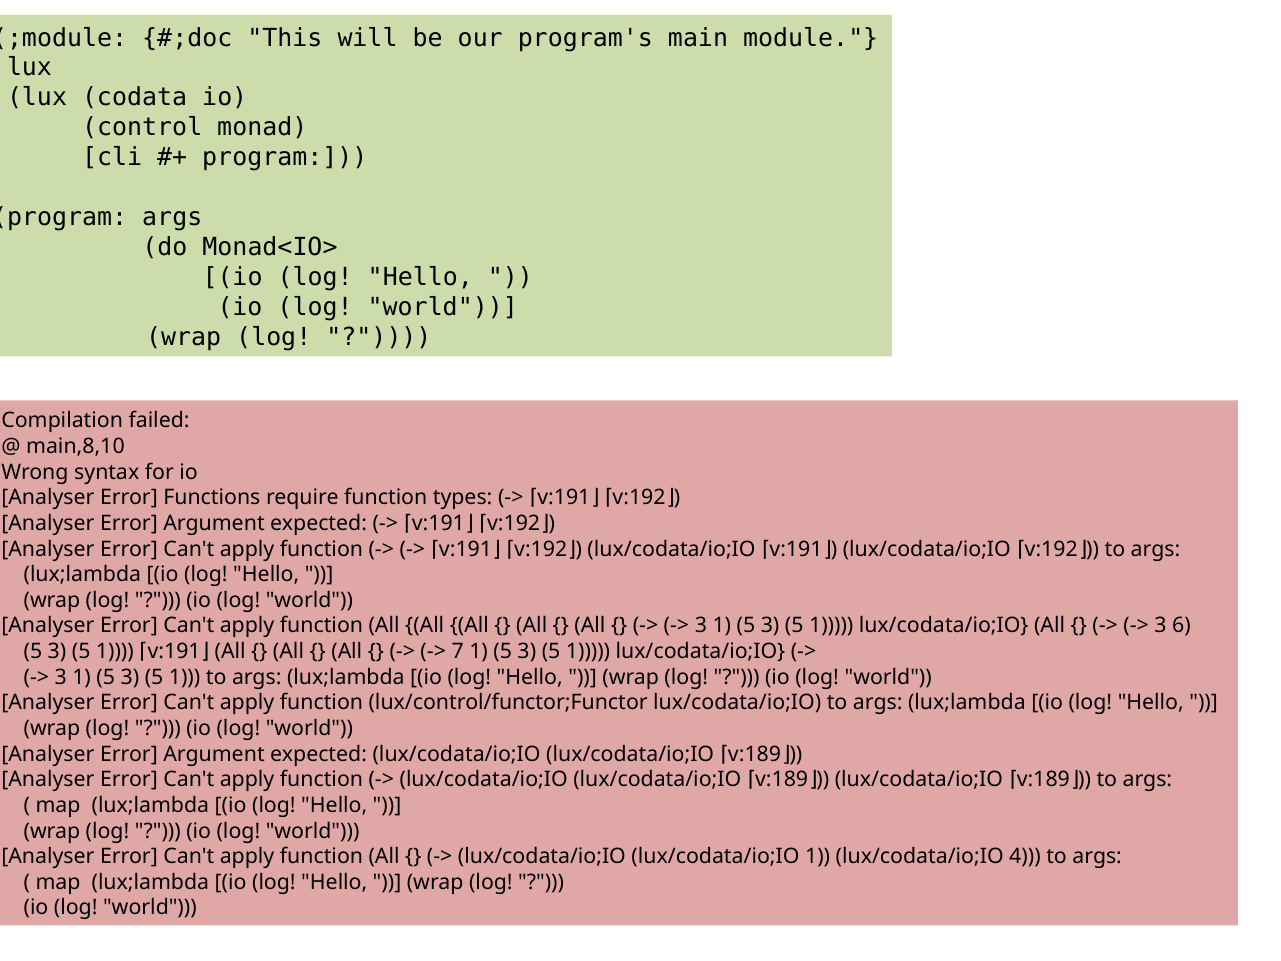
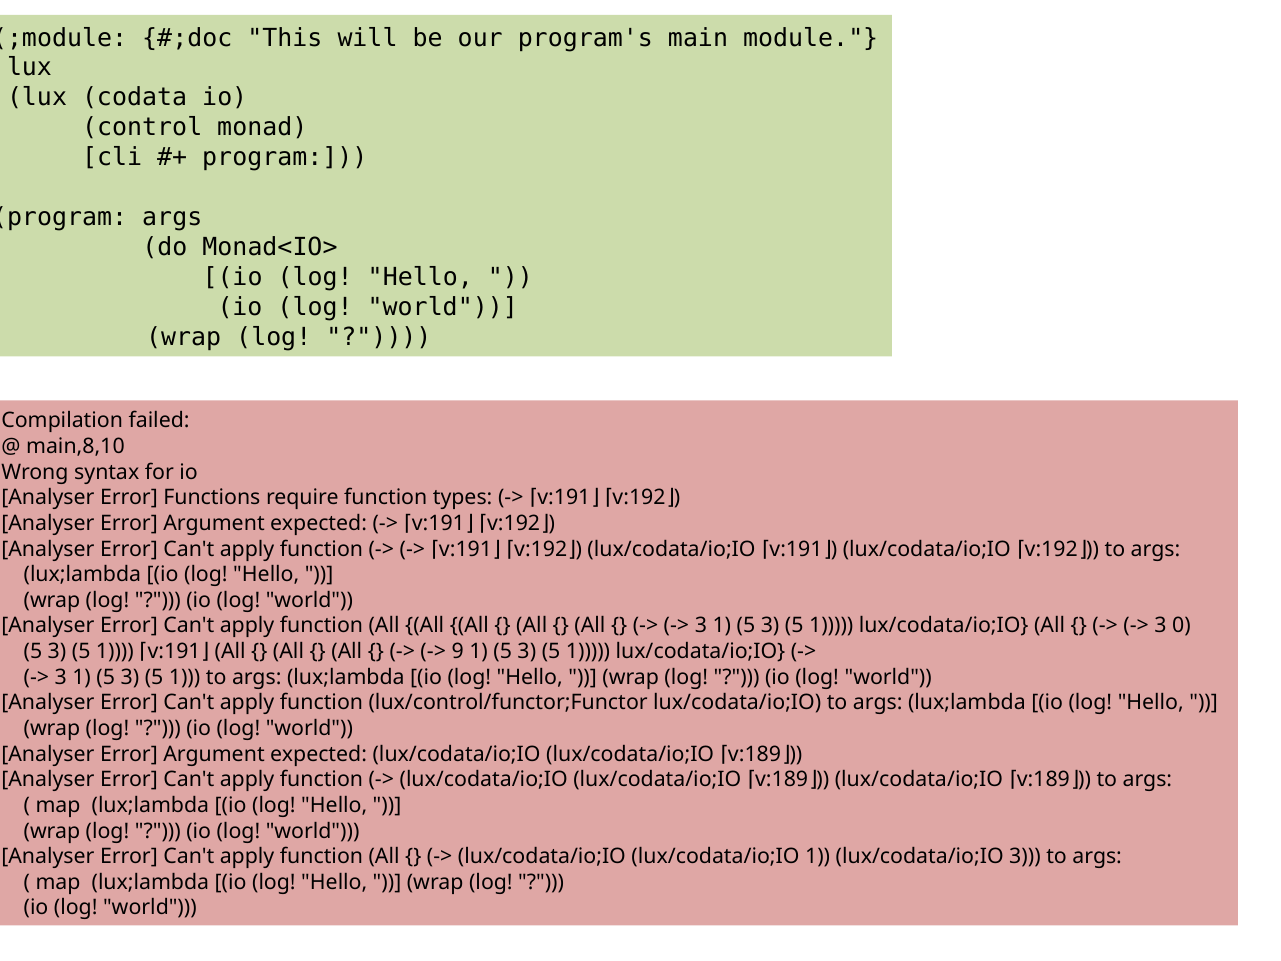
6: 6 -> 0 (1182, 626)
7: 7 -> 9 (458, 651)
lux/codata/io;IO 4: 4 -> 3 (1025, 856)
